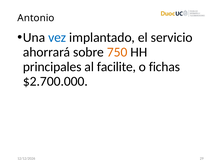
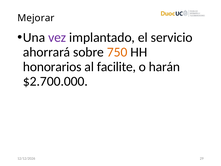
Antonio: Antonio -> Mejorar (36, 18)
vez colour: blue -> purple (57, 37)
principales: principales -> honorarios (52, 67)
fichas: fichas -> harán (164, 67)
